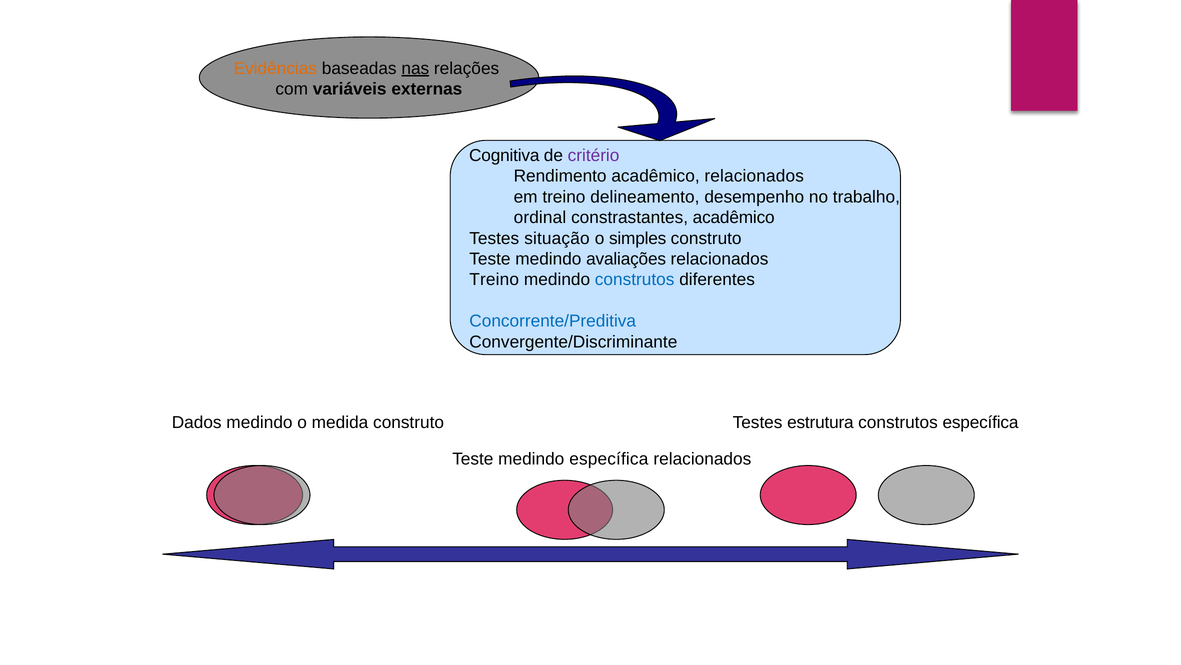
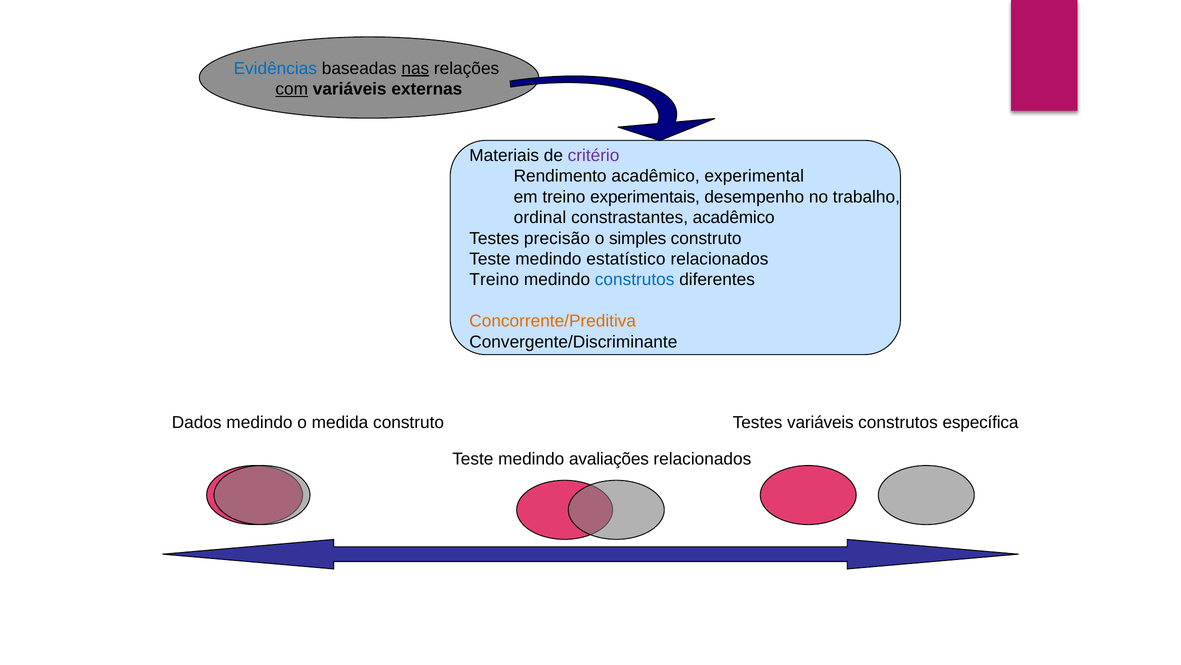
Evidências colour: orange -> blue (275, 68)
com underline: none -> present (292, 89)
Cognitiva: Cognitiva -> Materiais (504, 155)
acadêmico relacionados: relacionados -> experimental (754, 176)
delineamento: delineamento -> experimentais (645, 197)
situação: situação -> precisão (557, 238)
avaliações: avaliações -> estatístico (626, 259)
Concorrente/Preditiva colour: blue -> orange (553, 321)
Testes estrutura: estrutura -> variáveis (820, 422)
medindo específica: específica -> avaliações (609, 459)
